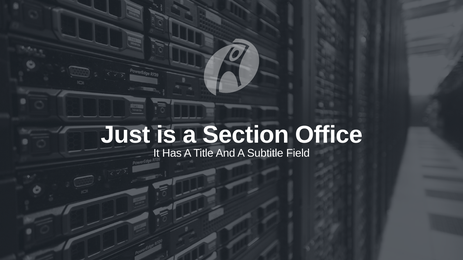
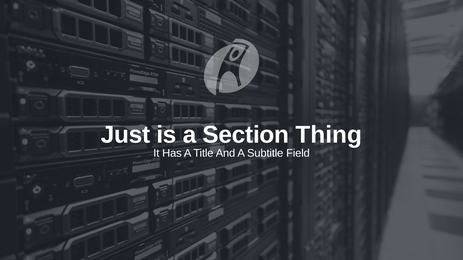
Office: Office -> Thing (329, 135)
